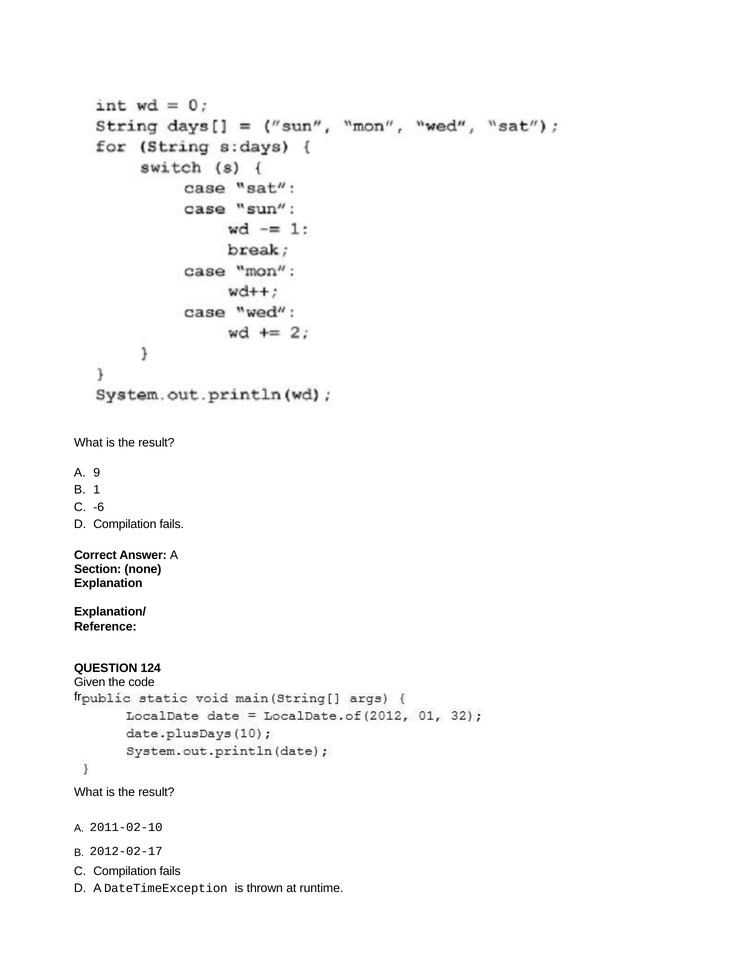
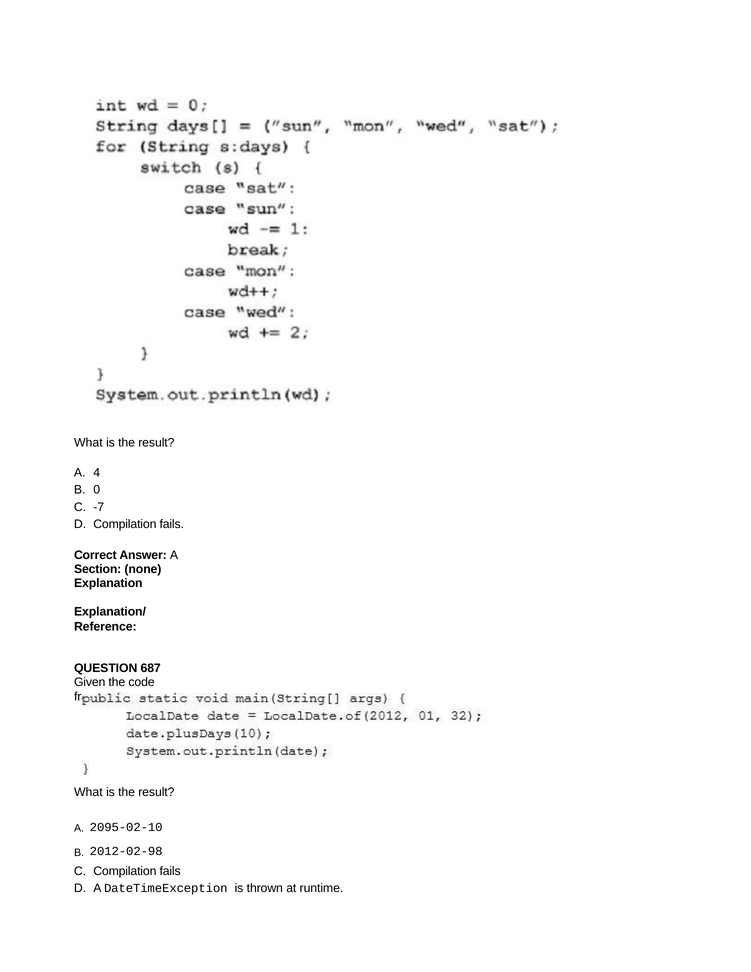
9: 9 -> 4 (97, 473)
1: 1 -> 0 (97, 490)
-6: -6 -> -7 (99, 507)
124: 124 -> 687 (151, 668)
2011-02-10: 2011-02-10 -> 2095-02-10 (126, 827)
2012-02-17: 2012-02-17 -> 2012-02-98 (126, 851)
